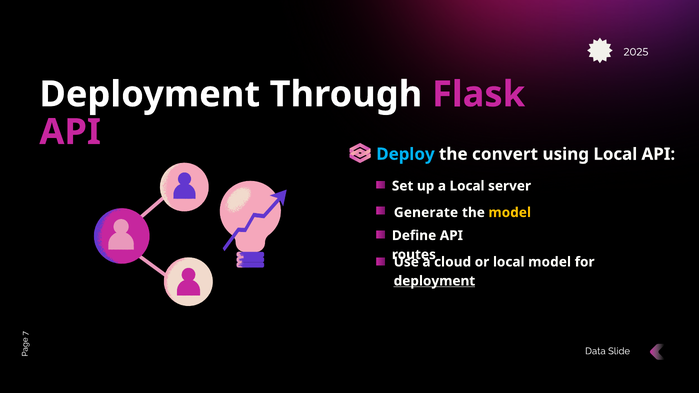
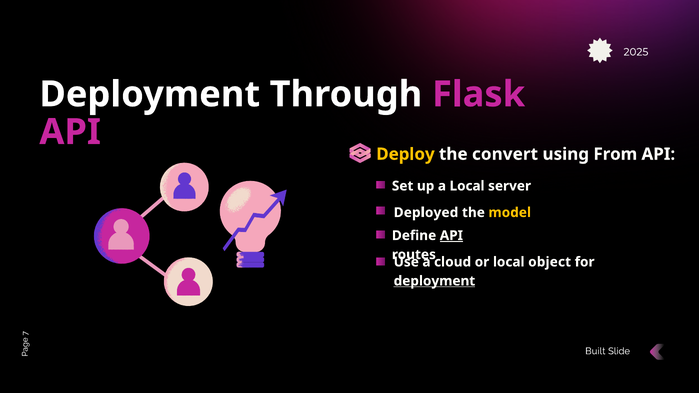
Deploy colour: light blue -> yellow (405, 154)
using Local: Local -> From (615, 154)
Generate: Generate -> Deployed (426, 213)
API underline: none -> present (451, 236)
local model: model -> object (550, 262)
Data: Data -> Built (595, 351)
